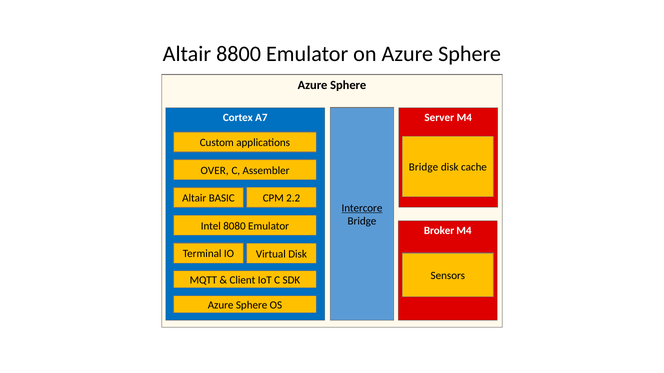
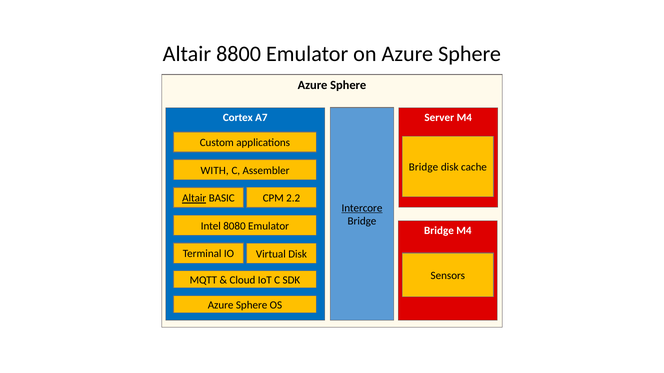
OVER: OVER -> WITH (215, 171)
Altair underline: none -> present (194, 199)
Broker: Broker -> Bridge (439, 231)
Client: Client -> Cloud (242, 280)
